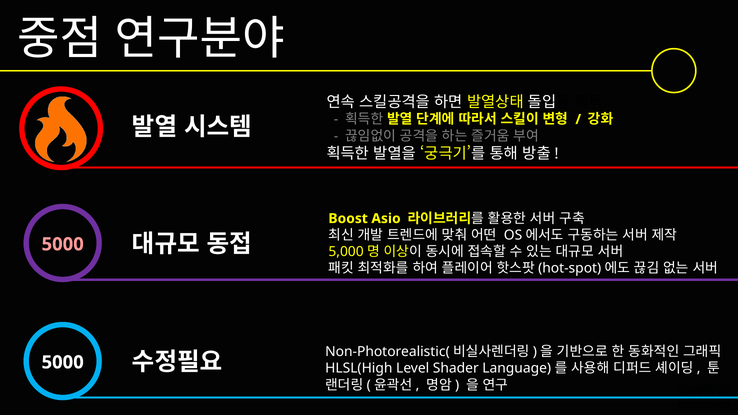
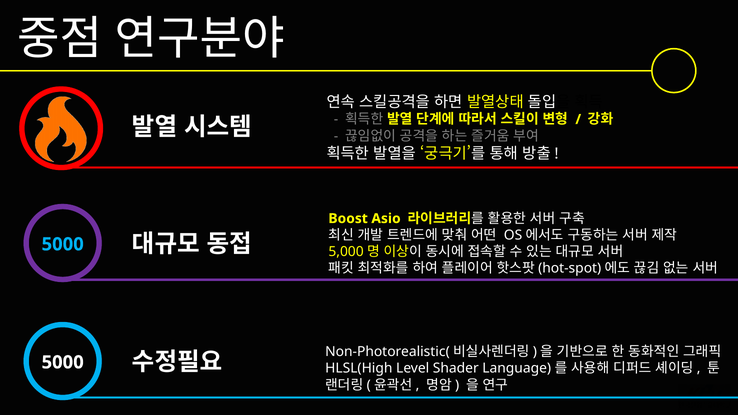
5000 colour: pink -> light blue (63, 244)
